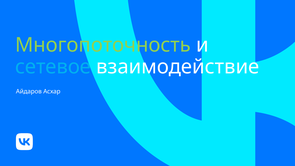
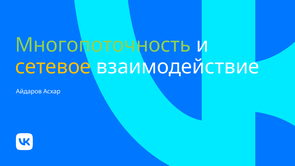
сетевое colour: light blue -> yellow (53, 67)
